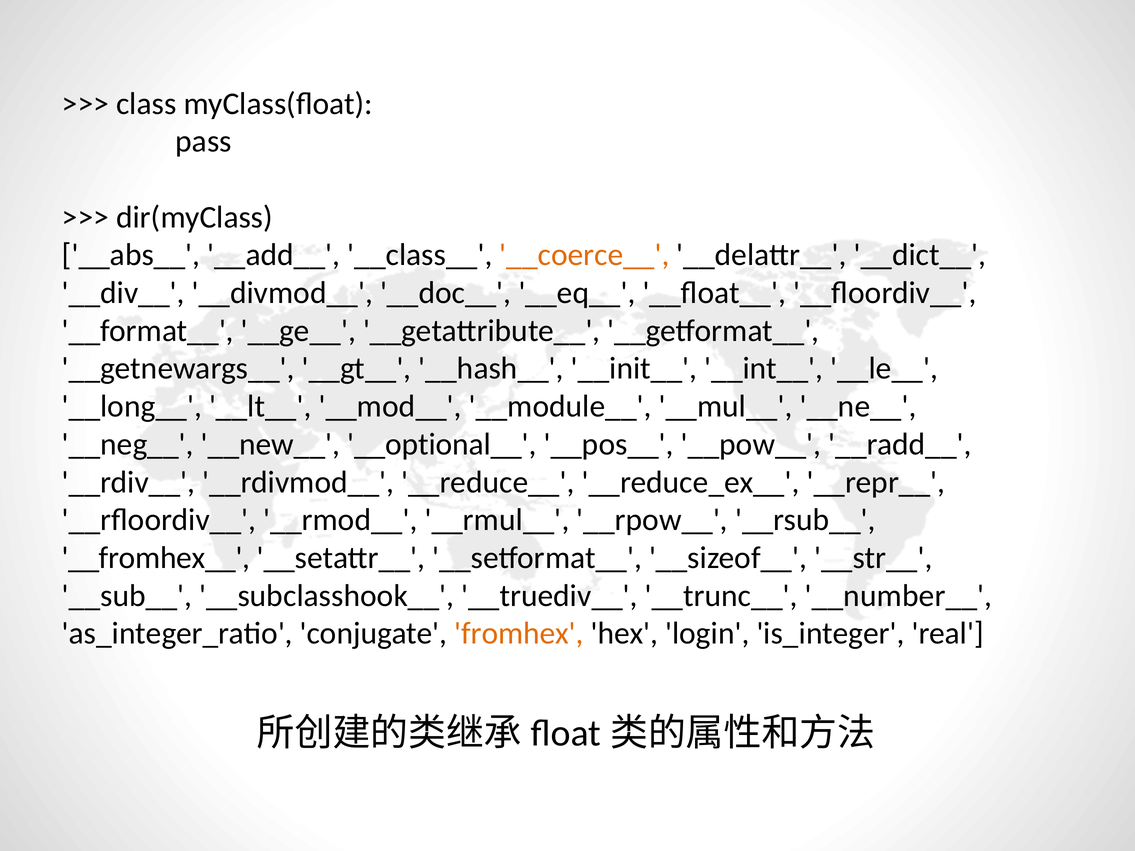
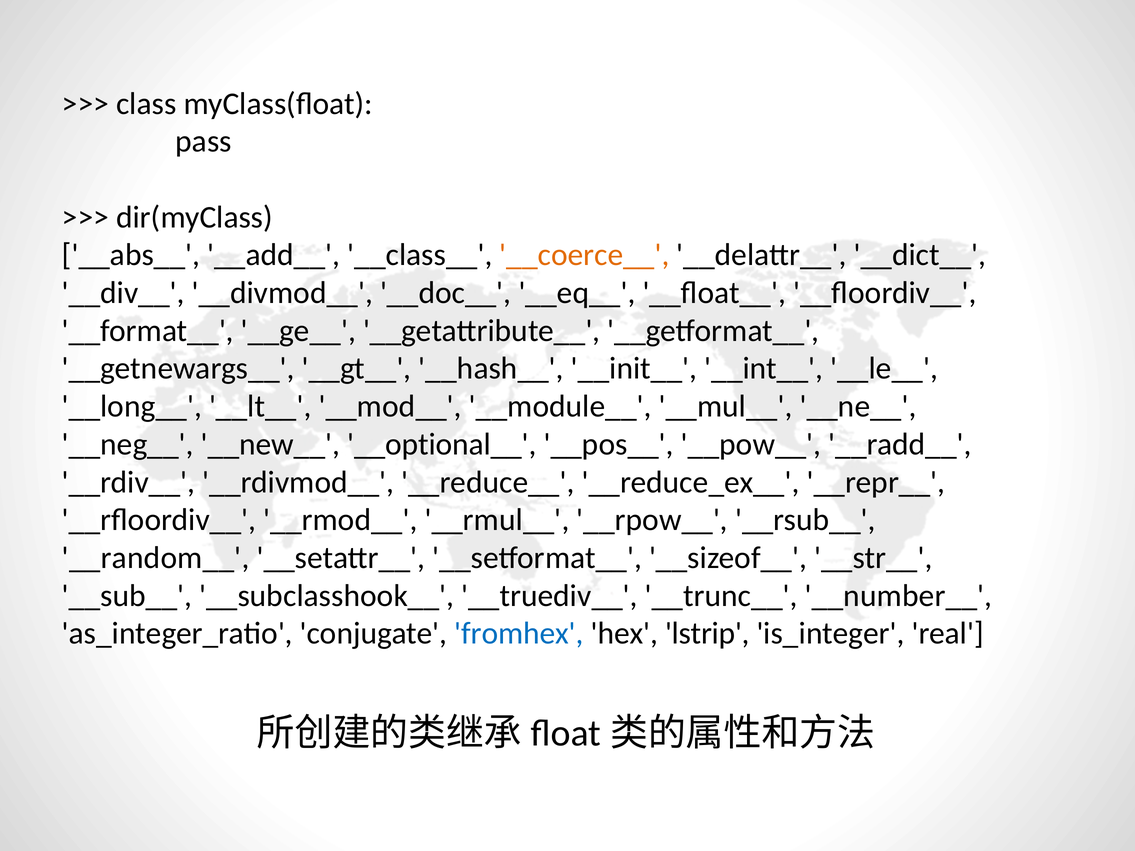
__fromhex__: __fromhex__ -> __random__ (156, 558)
fromhex colour: orange -> blue (519, 634)
login: login -> lstrip (707, 634)
